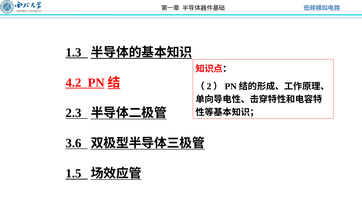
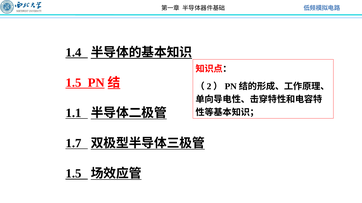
1.3: 1.3 -> 1.4 (73, 53)
4.2: 4.2 -> 1.5 (73, 83)
2.3: 2.3 -> 1.1 (73, 113)
3.6: 3.6 -> 1.7 (73, 144)
